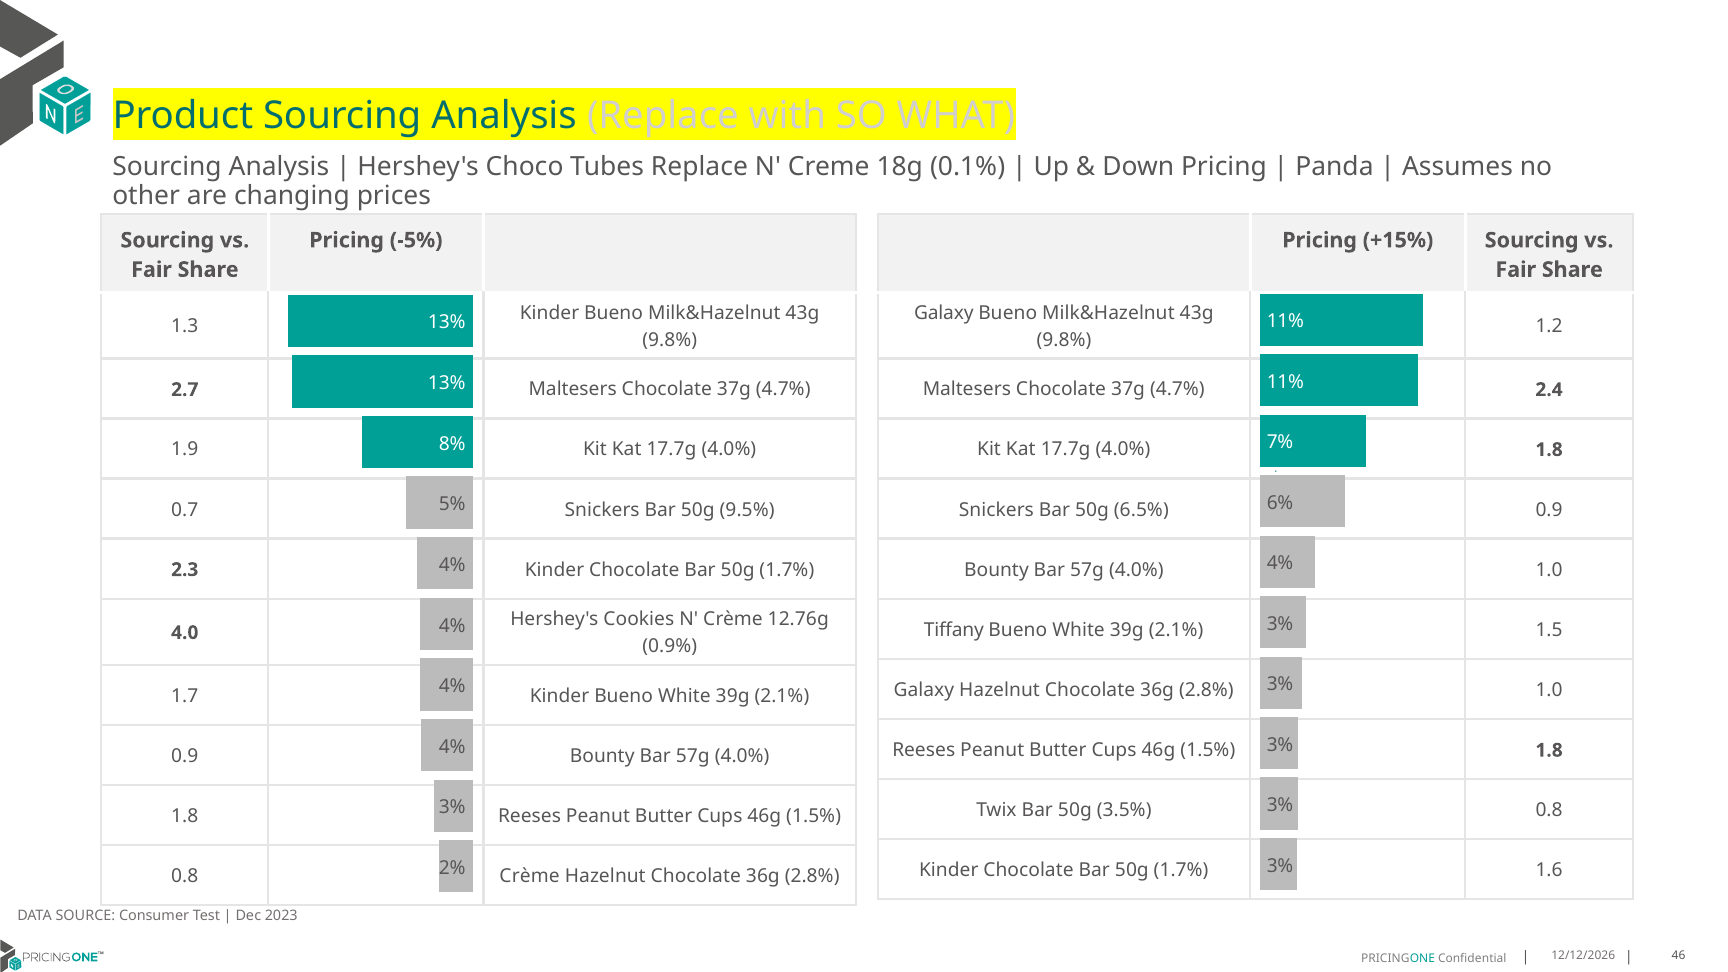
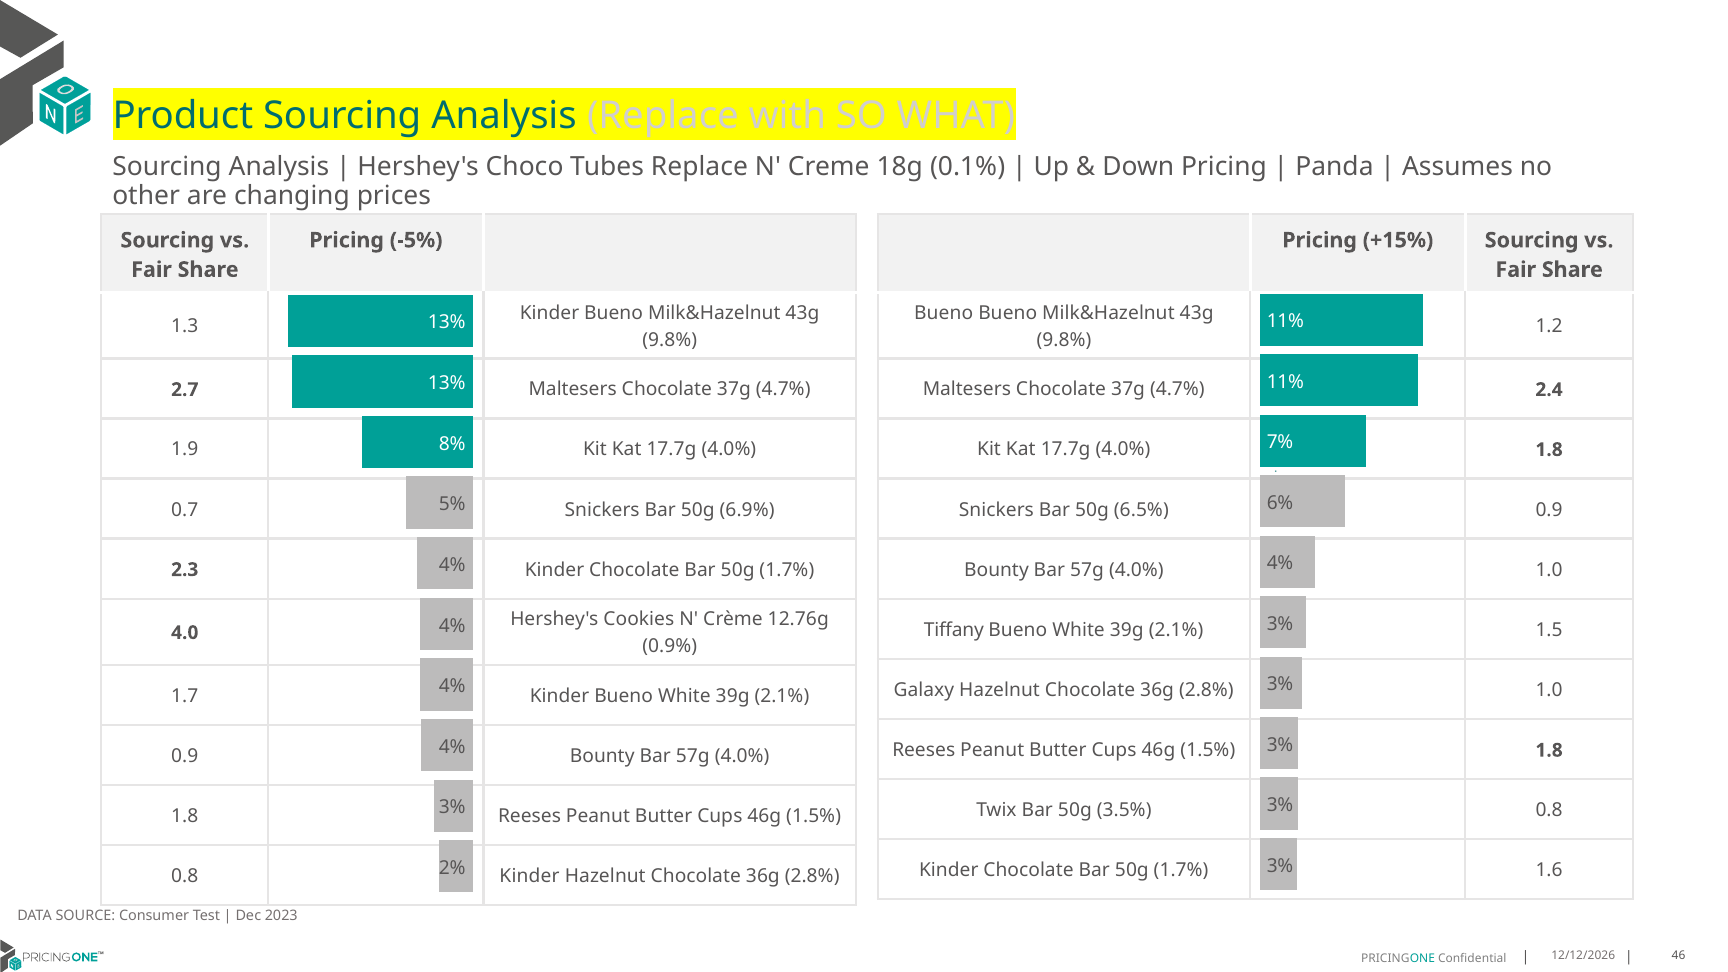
Galaxy: Galaxy -> Bueno (944, 313)
9.5%: 9.5% -> 6.9% (747, 510)
Crème: Crème -> Kinder (530, 876)
